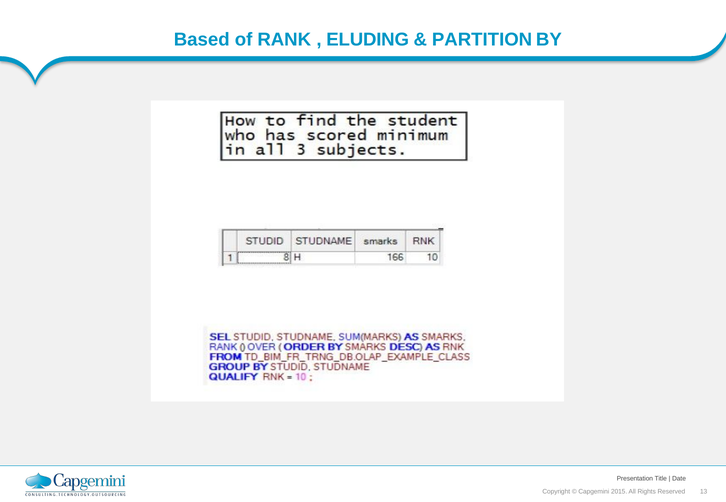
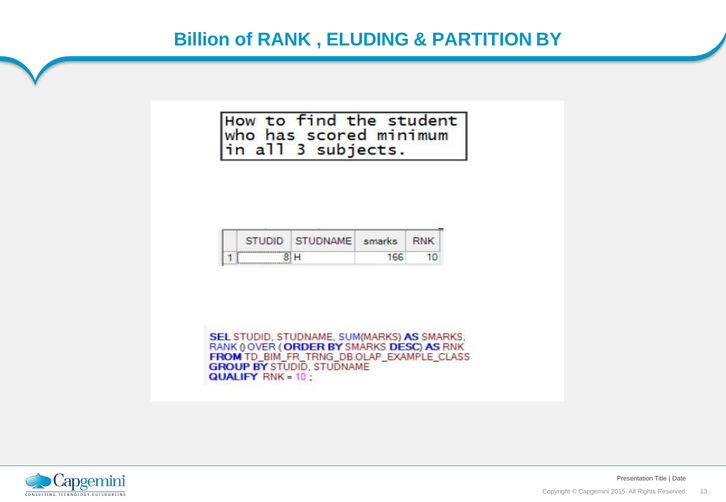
Based: Based -> Billion (202, 40)
